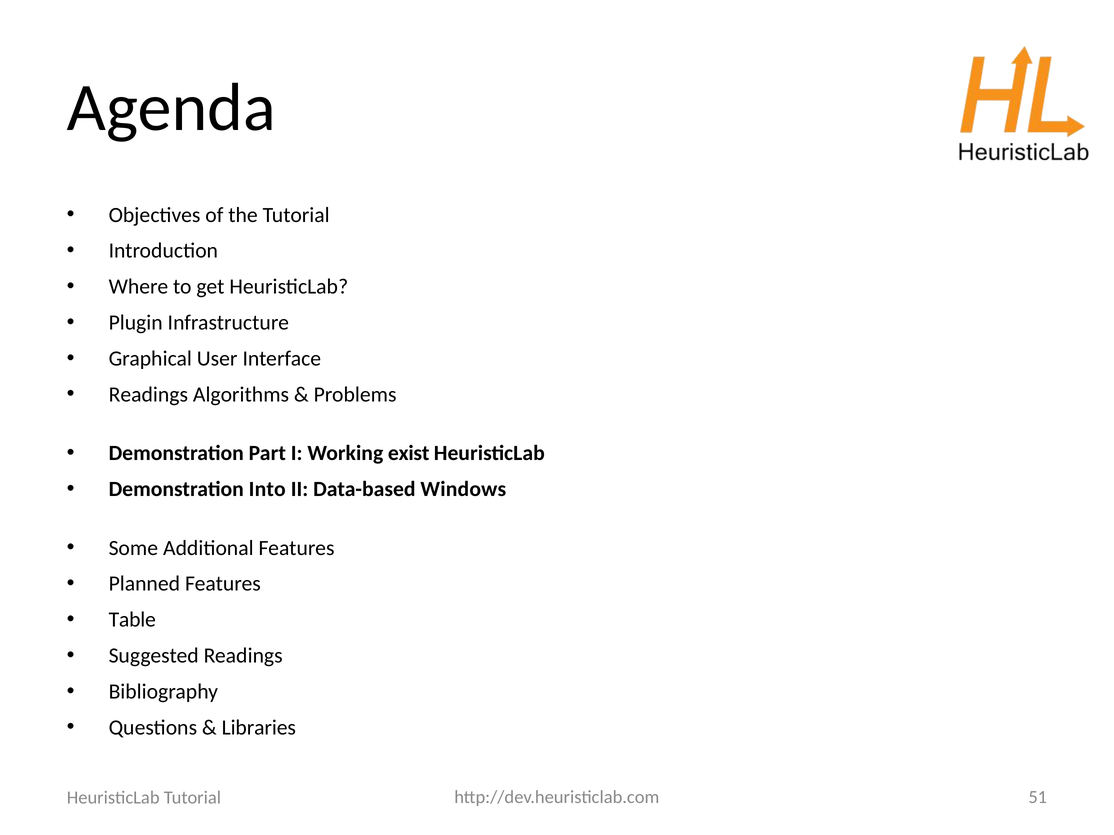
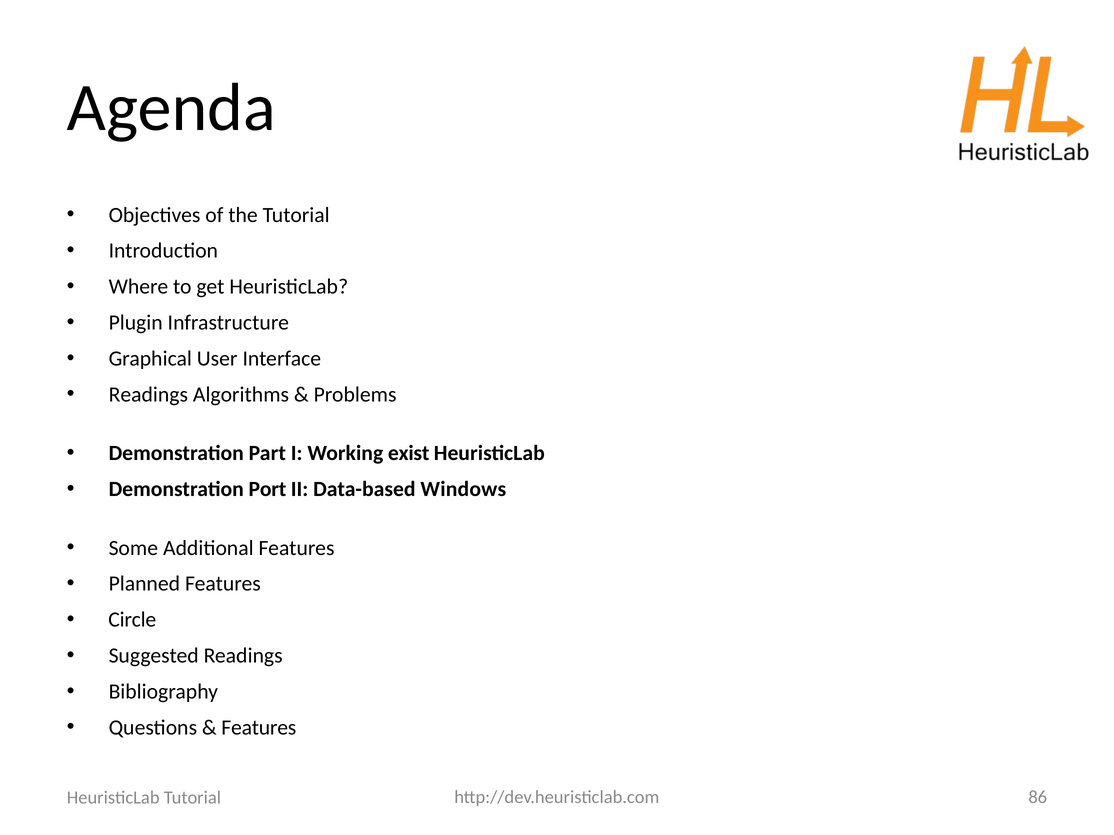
Into: Into -> Port (267, 489)
Table: Table -> Circle (132, 620)
Libraries: Libraries -> Features (259, 728)
51: 51 -> 86 (1038, 798)
